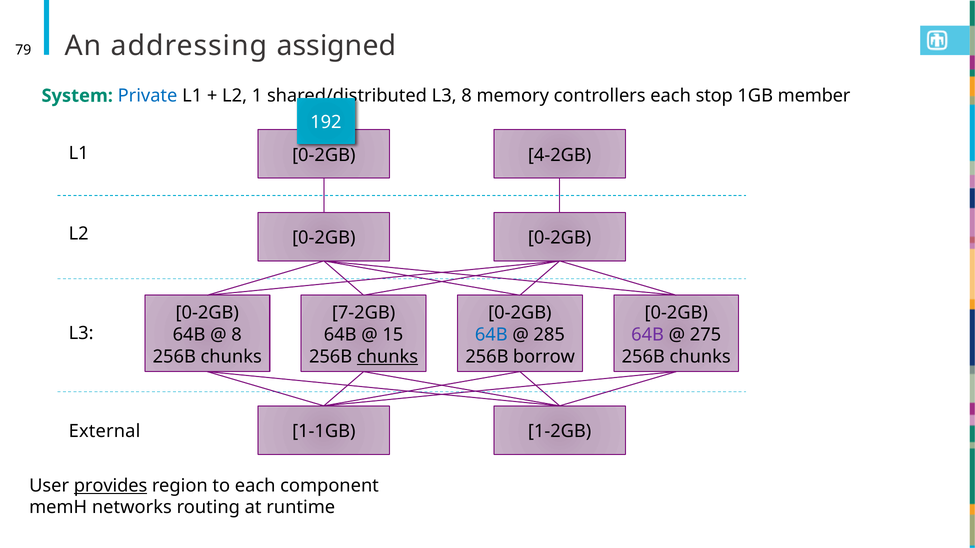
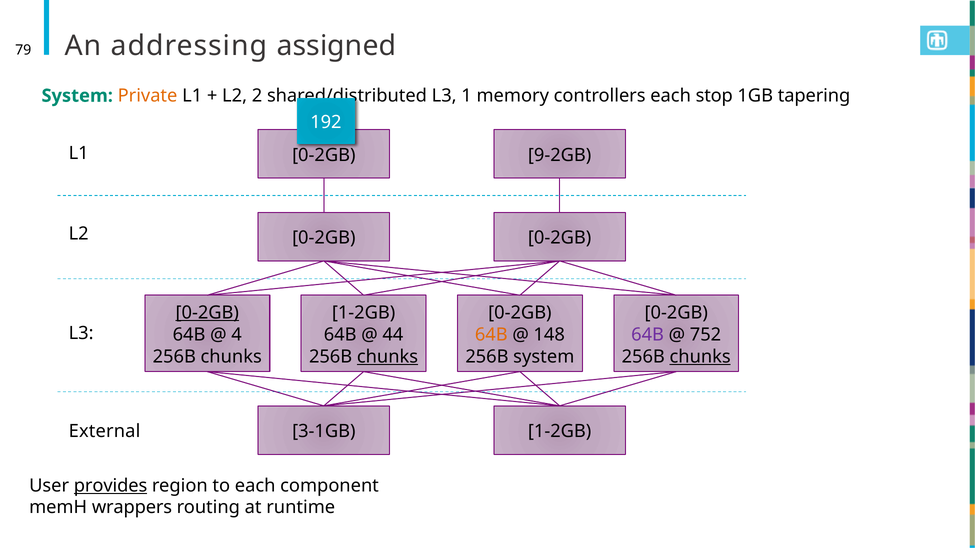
Private colour: blue -> orange (148, 96)
1: 1 -> 2 (257, 96)
L3 8: 8 -> 1 (467, 96)
member: member -> tapering (814, 96)
4-2GB: 4-2GB -> 9-2GB (560, 155)
0-2GB underline: none -> present (207, 313)
7-2GB: 7-2GB -> 1-2GB (364, 313)
8: 8 -> 4 (237, 335)
15: 15 -> 44 (393, 335)
64B colour: blue -> orange (491, 335)
285: 285 -> 148 (549, 335)
275: 275 -> 752 (706, 335)
256B borrow: borrow -> system (544, 357)
chunks underline: none -> present (700, 357)
1-1GB: 1-1GB -> 3-1GB (324, 432)
networks: networks -> wrappers (132, 508)
